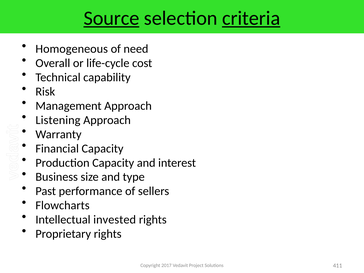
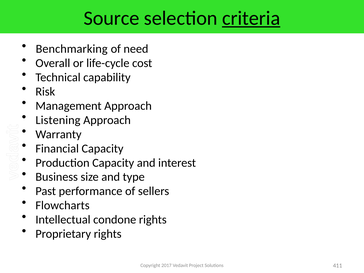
Source underline: present -> none (111, 18)
Homogeneous: Homogeneous -> Benchmarking (72, 49)
invested: invested -> condone (115, 220)
